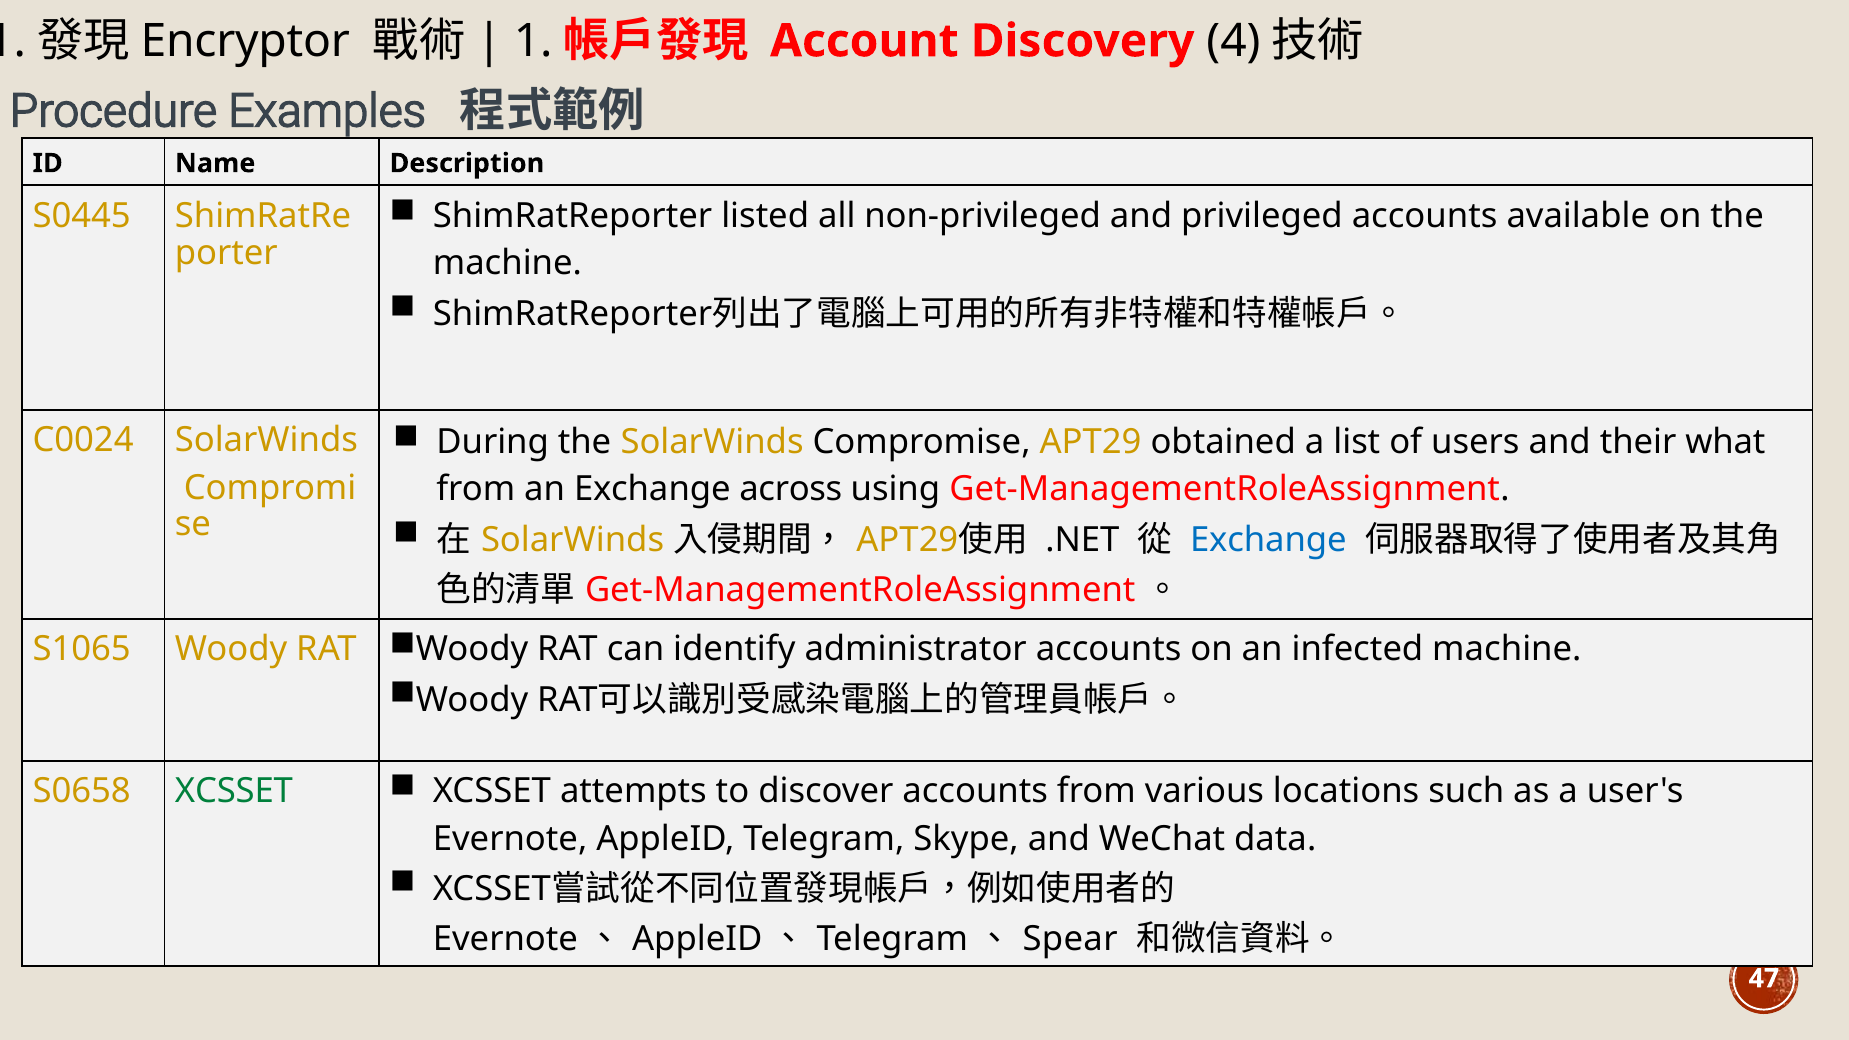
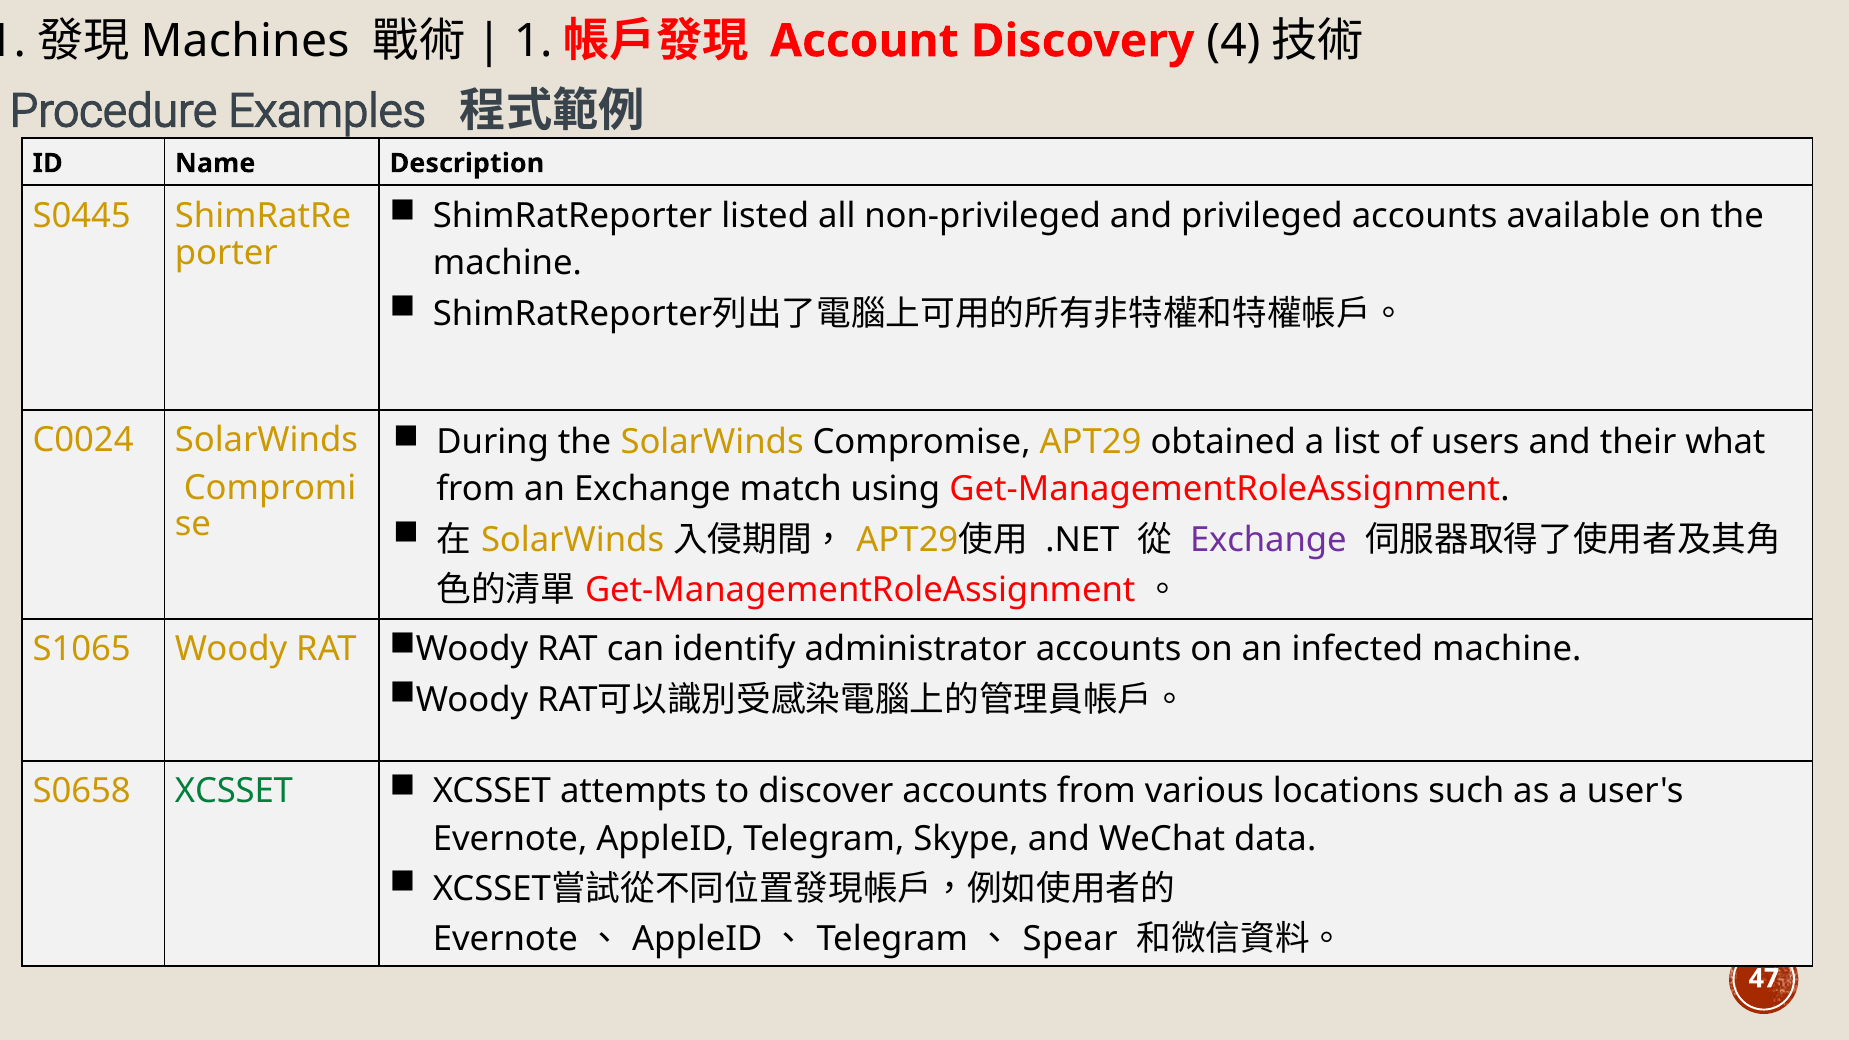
Encryptor: Encryptor -> Machines (245, 41)
across: across -> match (791, 489)
Exchange colour: blue -> purple (1268, 540)
